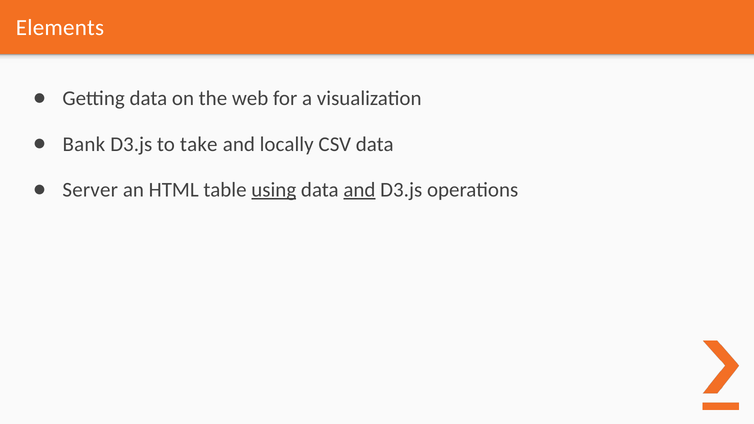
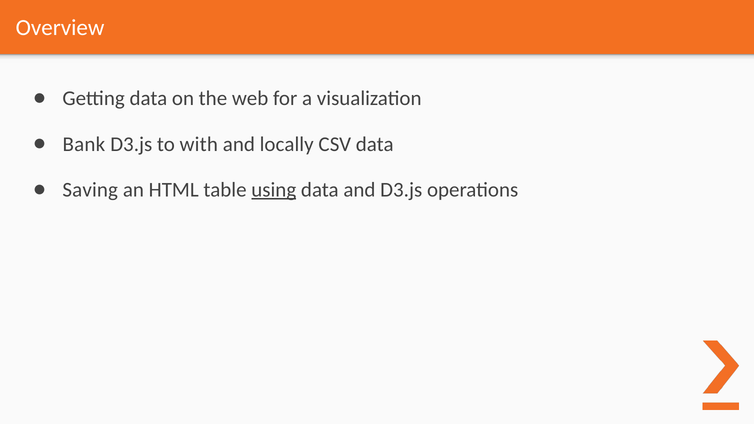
Elements: Elements -> Overview (60, 28)
take: take -> with (199, 144)
Server: Server -> Saving (90, 190)
and underline: present -> none (359, 190)
